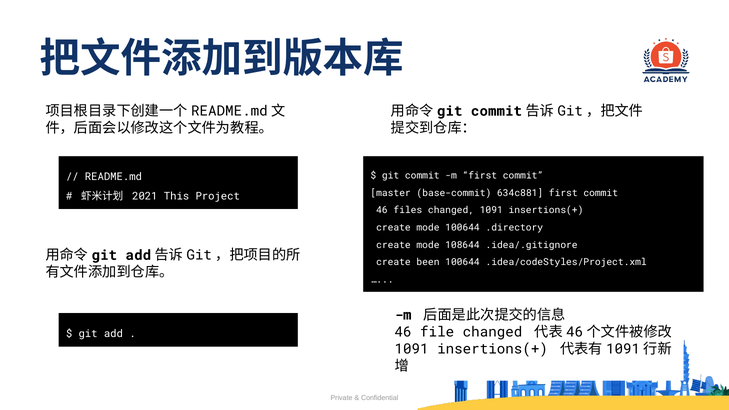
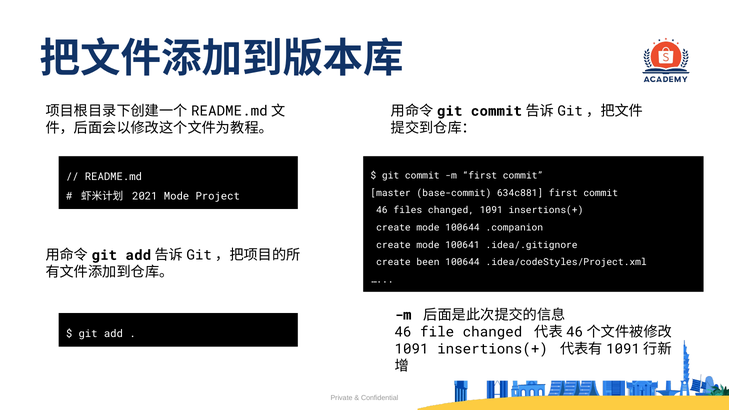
2021 This: This -> Mode (177, 196)
.directory: .directory -> .companion (514, 228)
108644: 108644 -> 100641 (462, 245)
